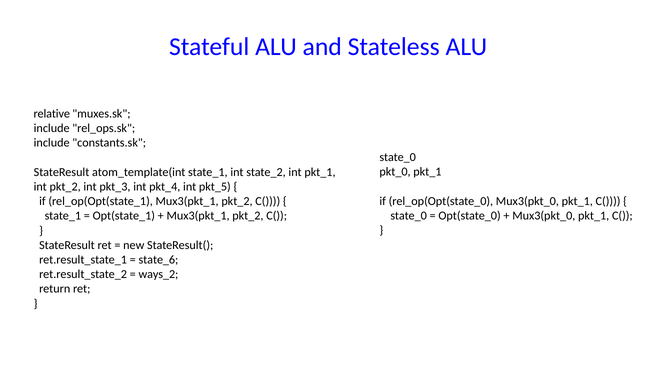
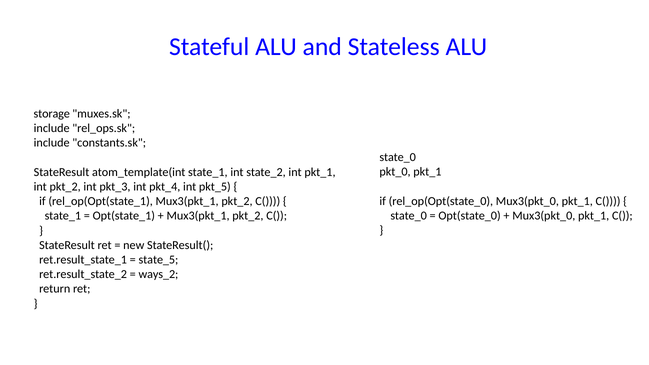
relative: relative -> storage (52, 114)
state_6: state_6 -> state_5 (158, 260)
